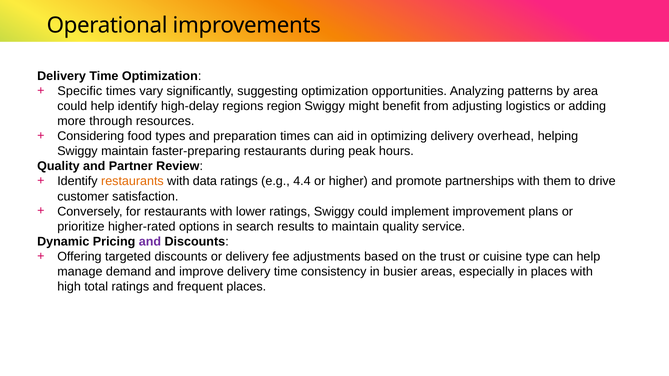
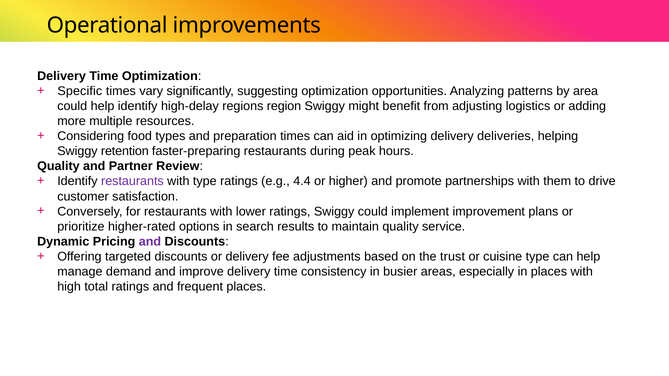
through: through -> multiple (111, 121)
overhead: overhead -> deliveries (506, 136)
Swiggy maintain: maintain -> retention (125, 151)
restaurants colour: orange -> purple (132, 181)
with data: data -> type (205, 181)
